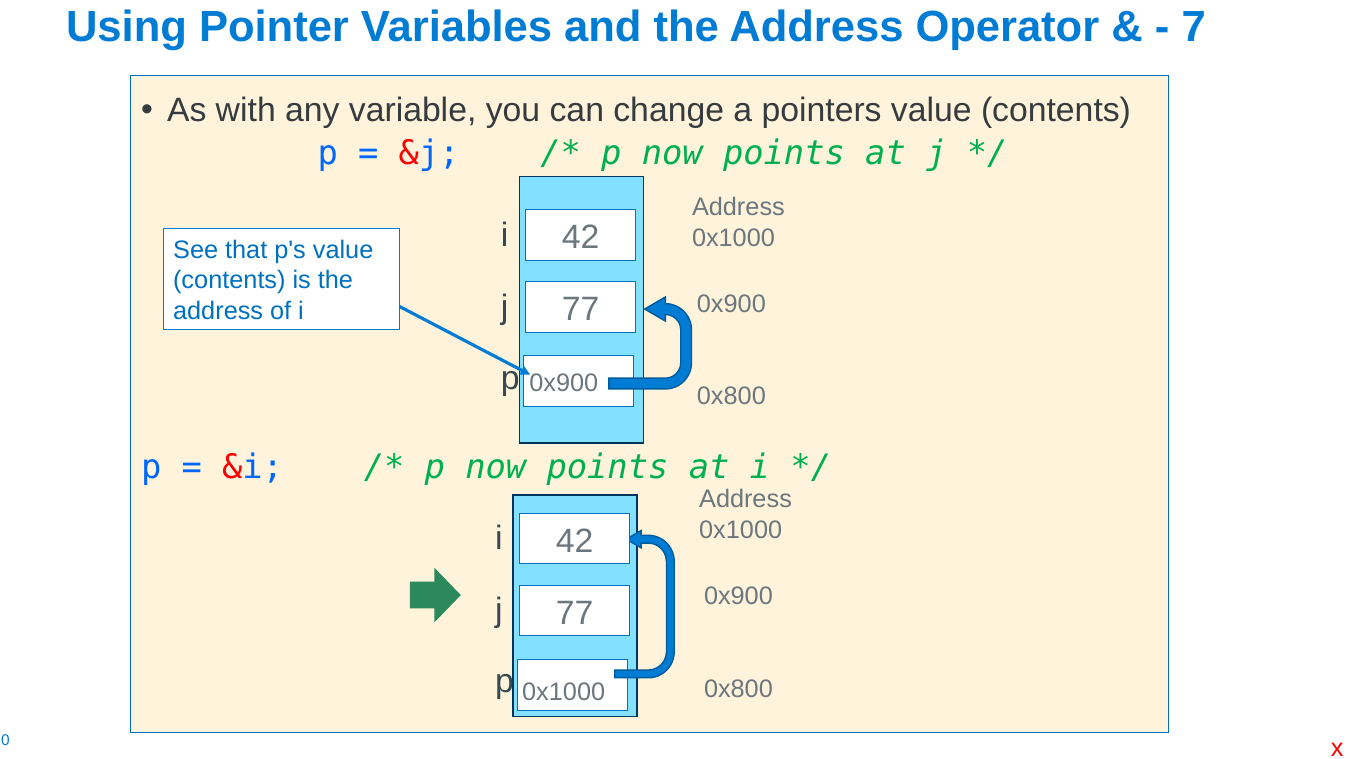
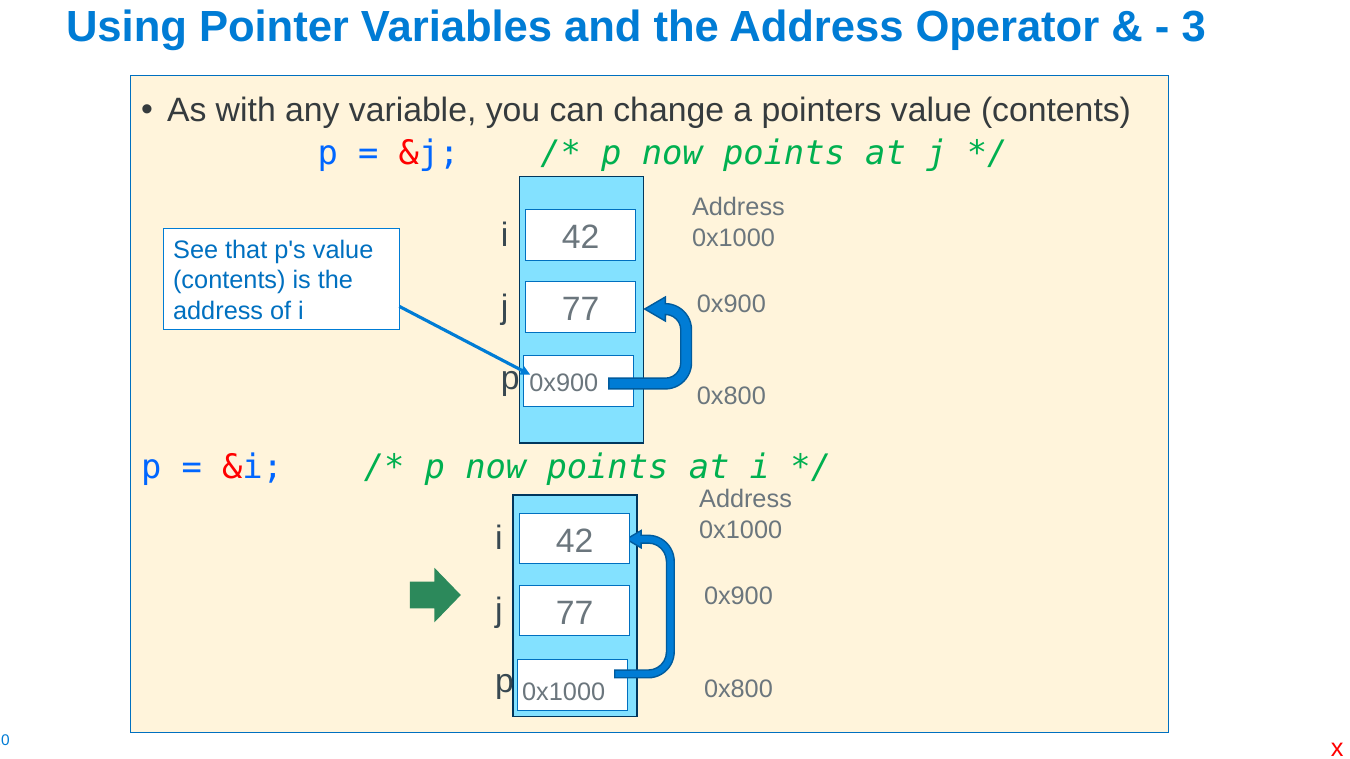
7: 7 -> 3 (1194, 27)
